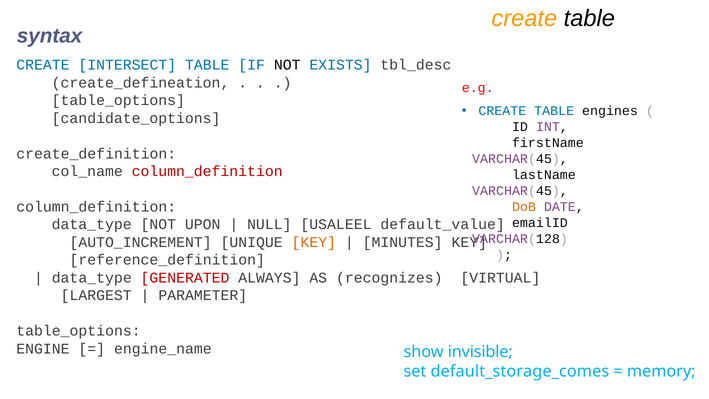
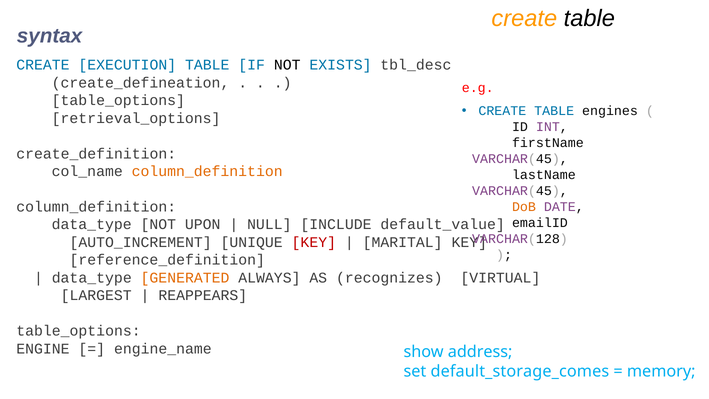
INTERSECT: INTERSECT -> EXECUTION (127, 65)
candidate_options: candidate_options -> retrieval_options (136, 118)
column_definition colour: red -> orange (207, 171)
USALEEL: USALEEL -> INCLUDE (336, 225)
KEY colour: orange -> red (314, 242)
MINUTES: MINUTES -> MARITAL (403, 242)
GENERATED colour: red -> orange (185, 278)
PARAMETER: PARAMETER -> REAPPEARS (203, 295)
invisible: invisible -> address (480, 352)
